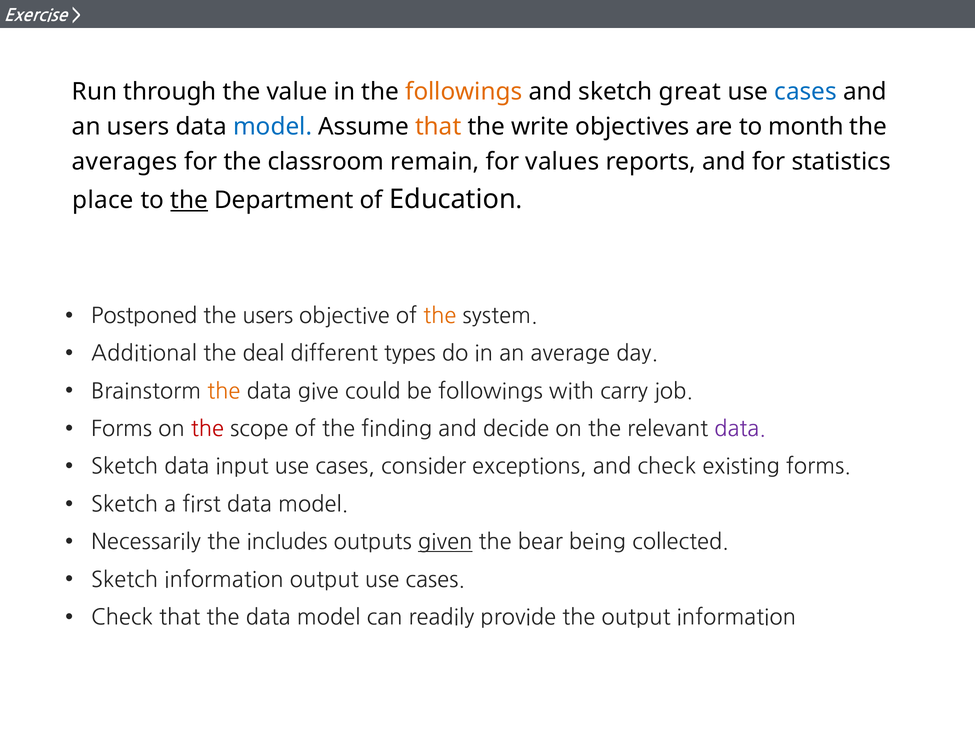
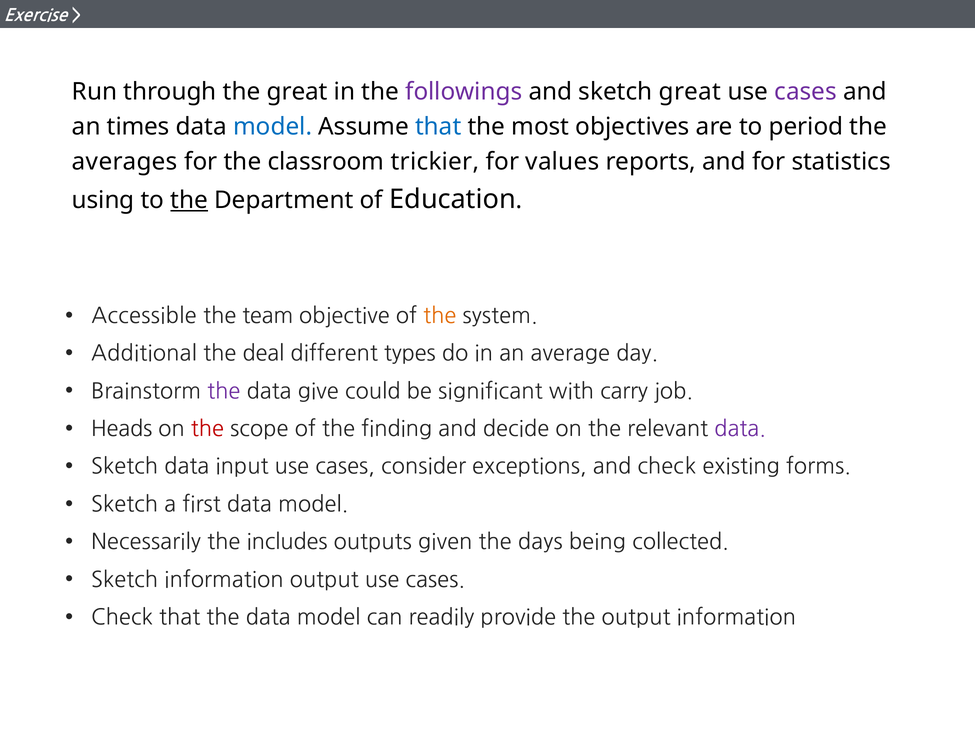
the value: value -> great (297, 92)
followings colour: orange -> purple (464, 92)
cases colour: blue -> purple (806, 92)
an users: users -> times (138, 127)
that colour: orange -> blue (438, 127)
write: write -> most (540, 127)
month: month -> period (806, 127)
remain: remain -> trickier (435, 162)
place: place -> using (103, 200)
Postponed: Postponed -> Accessible (144, 316)
the users: users -> team (268, 316)
the colour: orange -> purple (224, 391)
be followings: followings -> significant (490, 391)
Forms: Forms -> Heads (122, 429)
given underline: present -> none (445, 542)
bear: bear -> days (540, 542)
